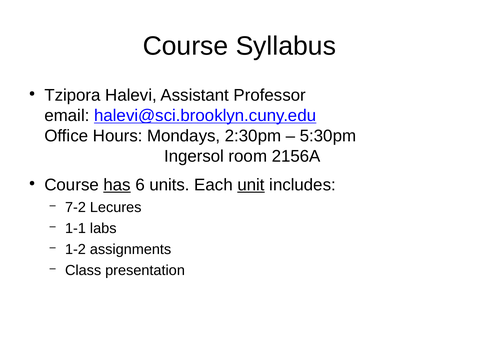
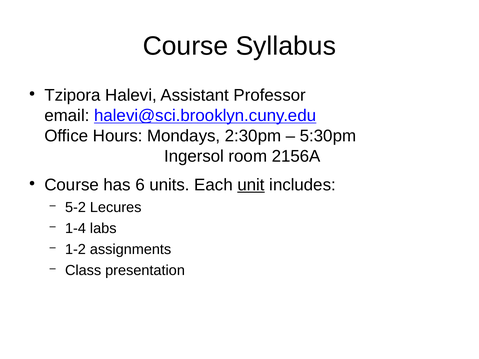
has underline: present -> none (117, 185)
7-2: 7-2 -> 5-2 (75, 207)
1-1: 1-1 -> 1-4 (75, 228)
